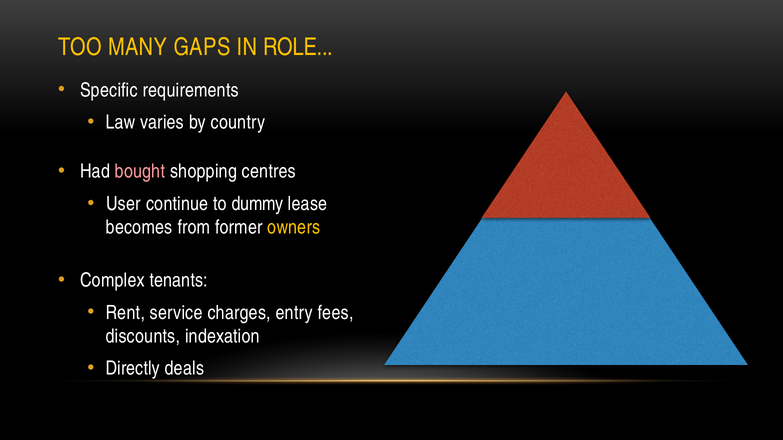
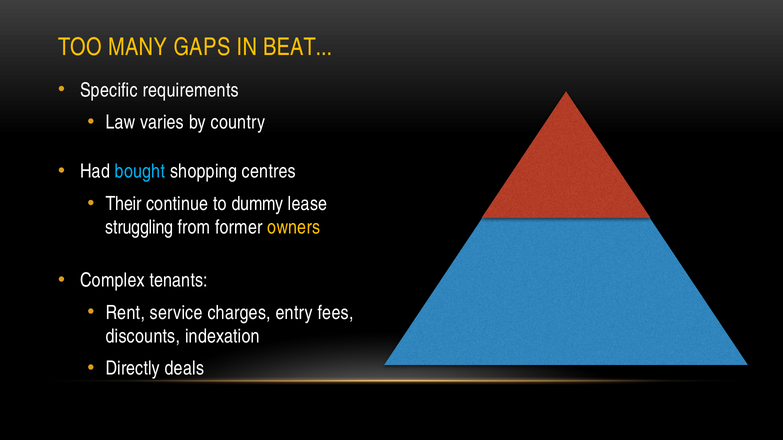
ROLE: ROLE -> BEAT (298, 47)
bought colour: pink -> light blue (140, 172)
User: User -> Their (124, 204)
becomes: becomes -> struggling (139, 227)
